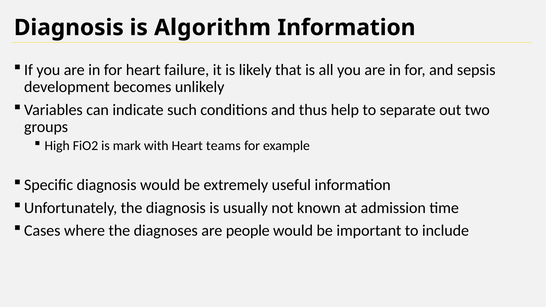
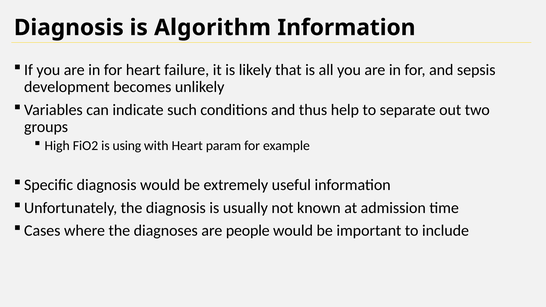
mark: mark -> using (127, 146)
teams: teams -> param (224, 146)
